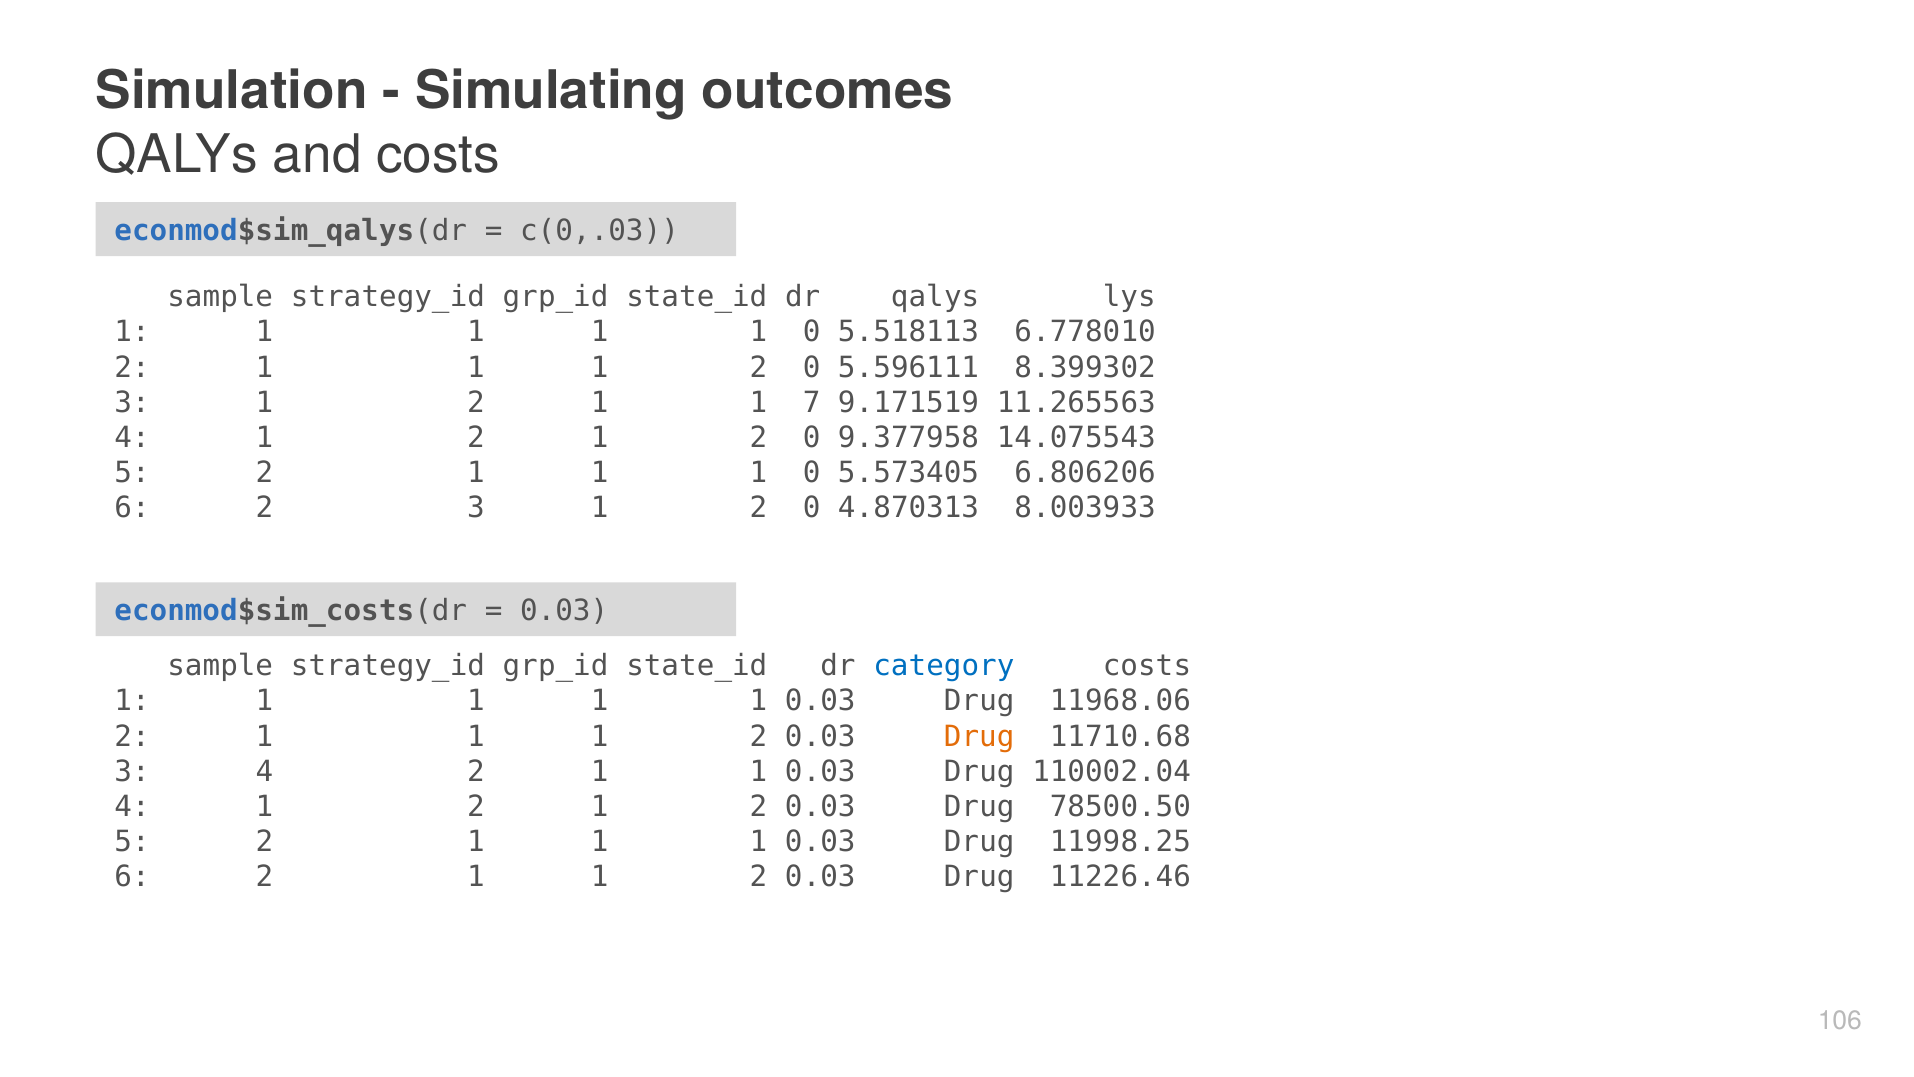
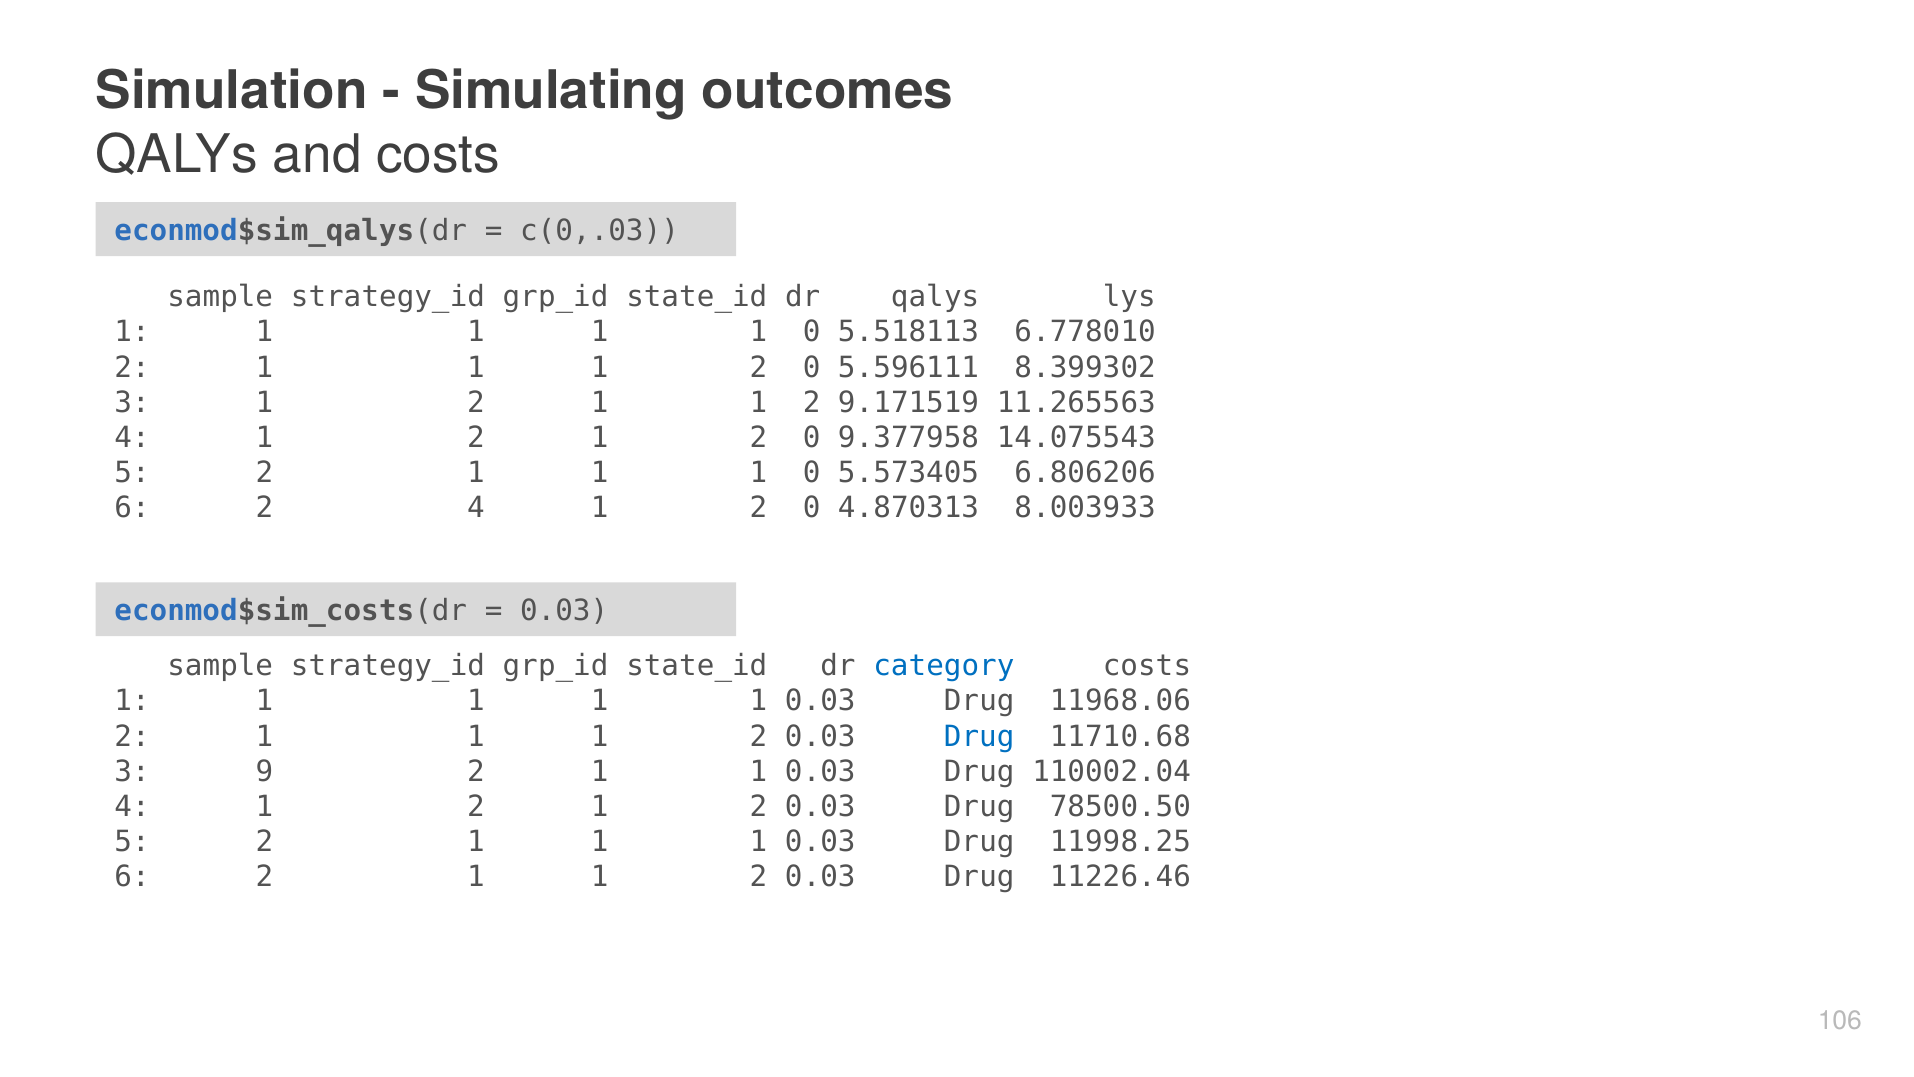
7: 7 -> 2 (812, 402)
2 3: 3 -> 4 (476, 508)
Drug colour: orange -> blue (979, 736)
3 4: 4 -> 9 (264, 771)
